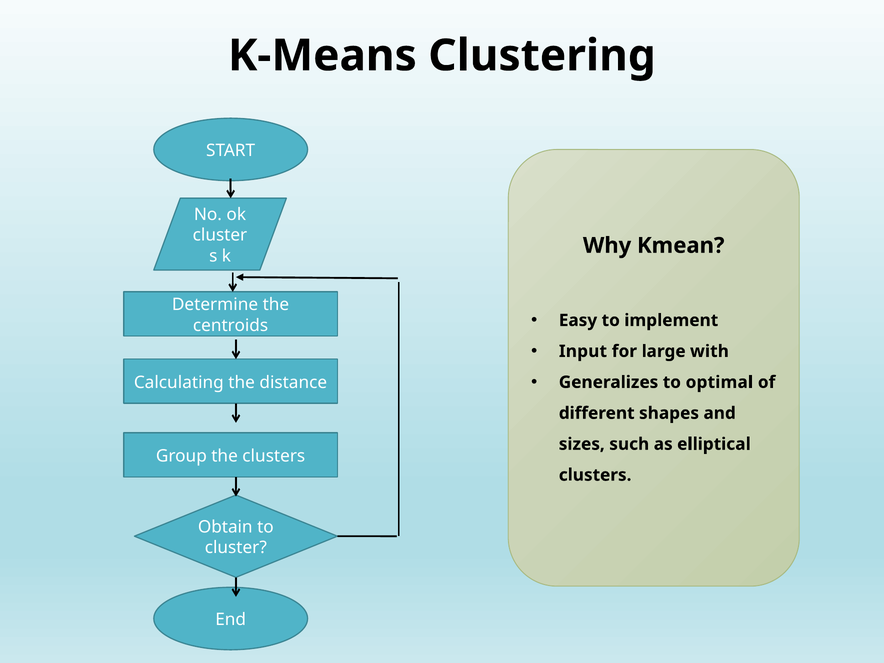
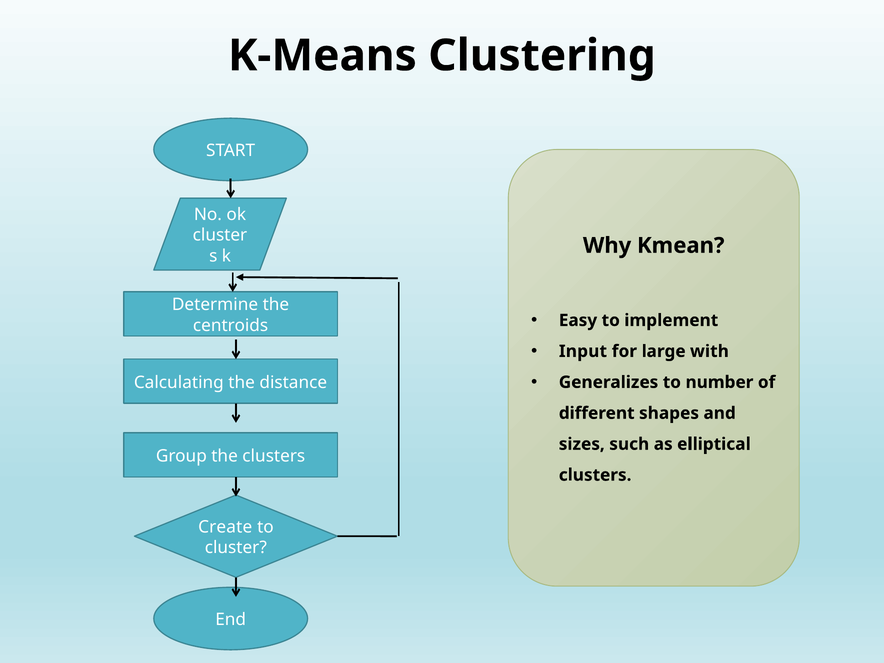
optimal: optimal -> number (719, 382)
Obtain: Obtain -> Create (225, 527)
